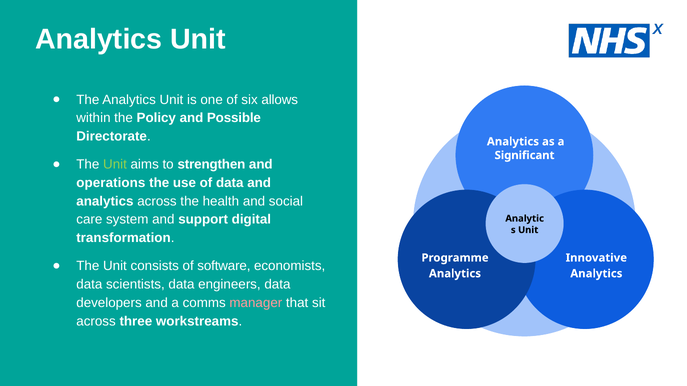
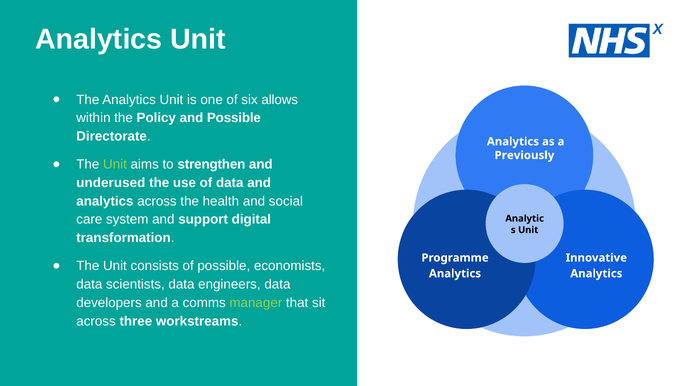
Significant: Significant -> Previously (524, 155)
operations: operations -> underused (111, 183)
of software: software -> possible (224, 266)
manager colour: pink -> light green (256, 303)
